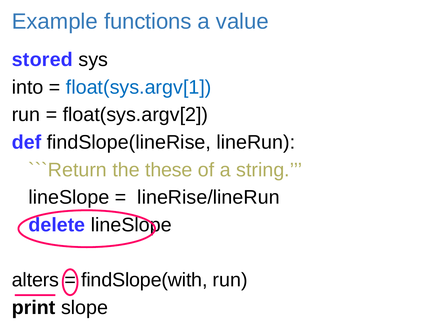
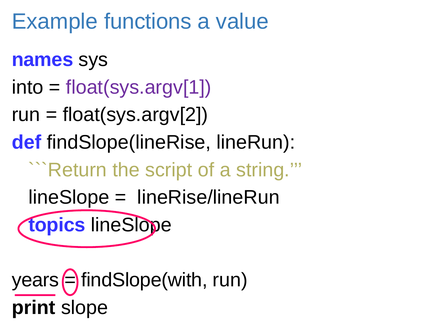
stored: stored -> names (43, 60)
float(sys.argv[1 colour: blue -> purple (139, 87)
these: these -> script (169, 170)
delete: delete -> topics (57, 225)
alters: alters -> years (35, 280)
